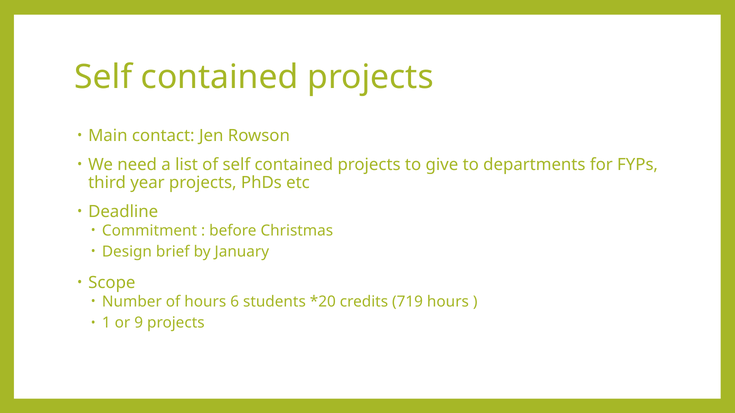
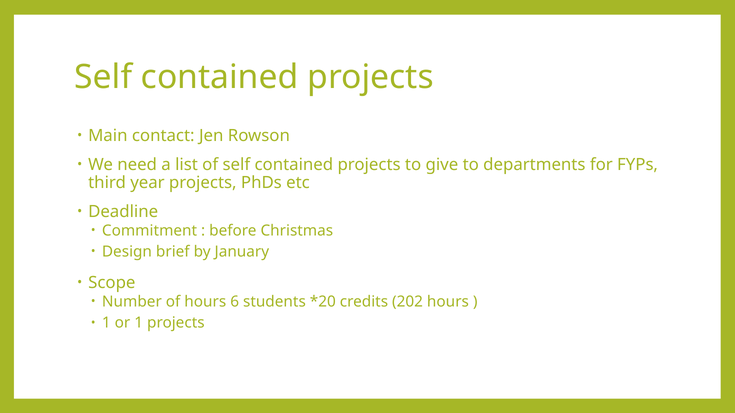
719: 719 -> 202 (408, 302)
or 9: 9 -> 1 (139, 323)
